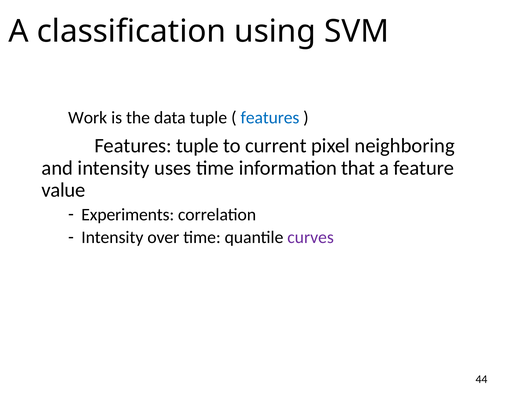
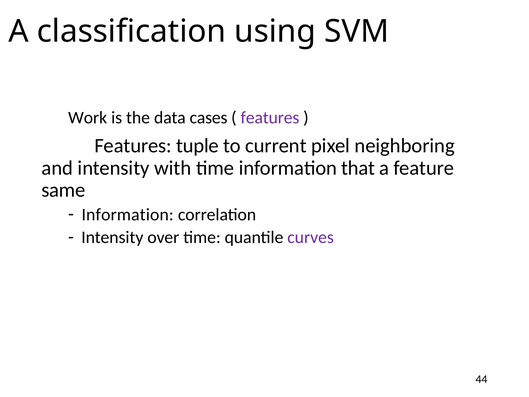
data tuple: tuple -> cases (209, 118)
features colour: blue -> purple (270, 118)
uses: uses -> with (173, 168)
value: value -> same (63, 190)
Experiments: Experiments -> Information (128, 214)
